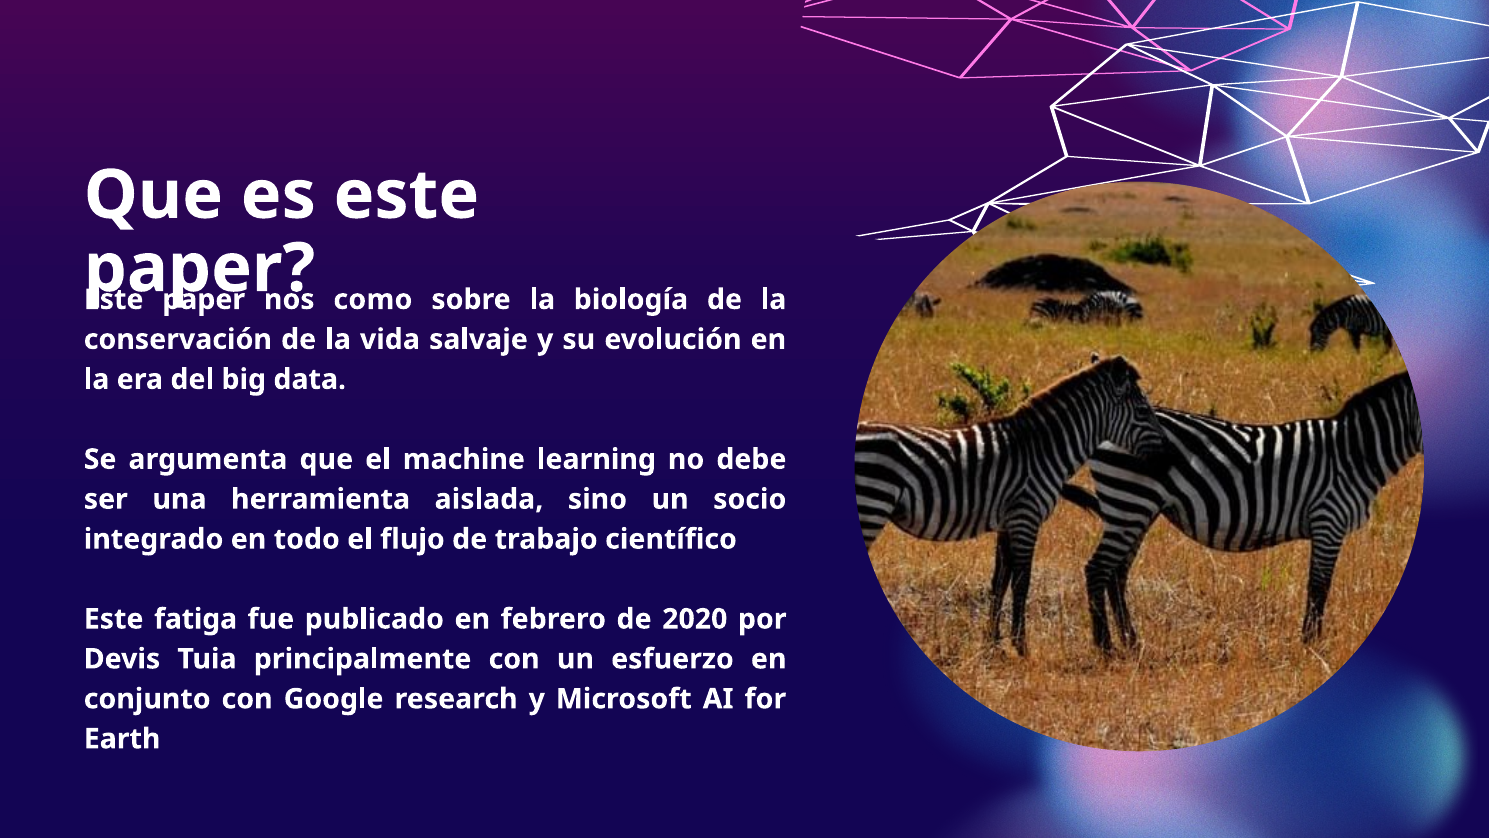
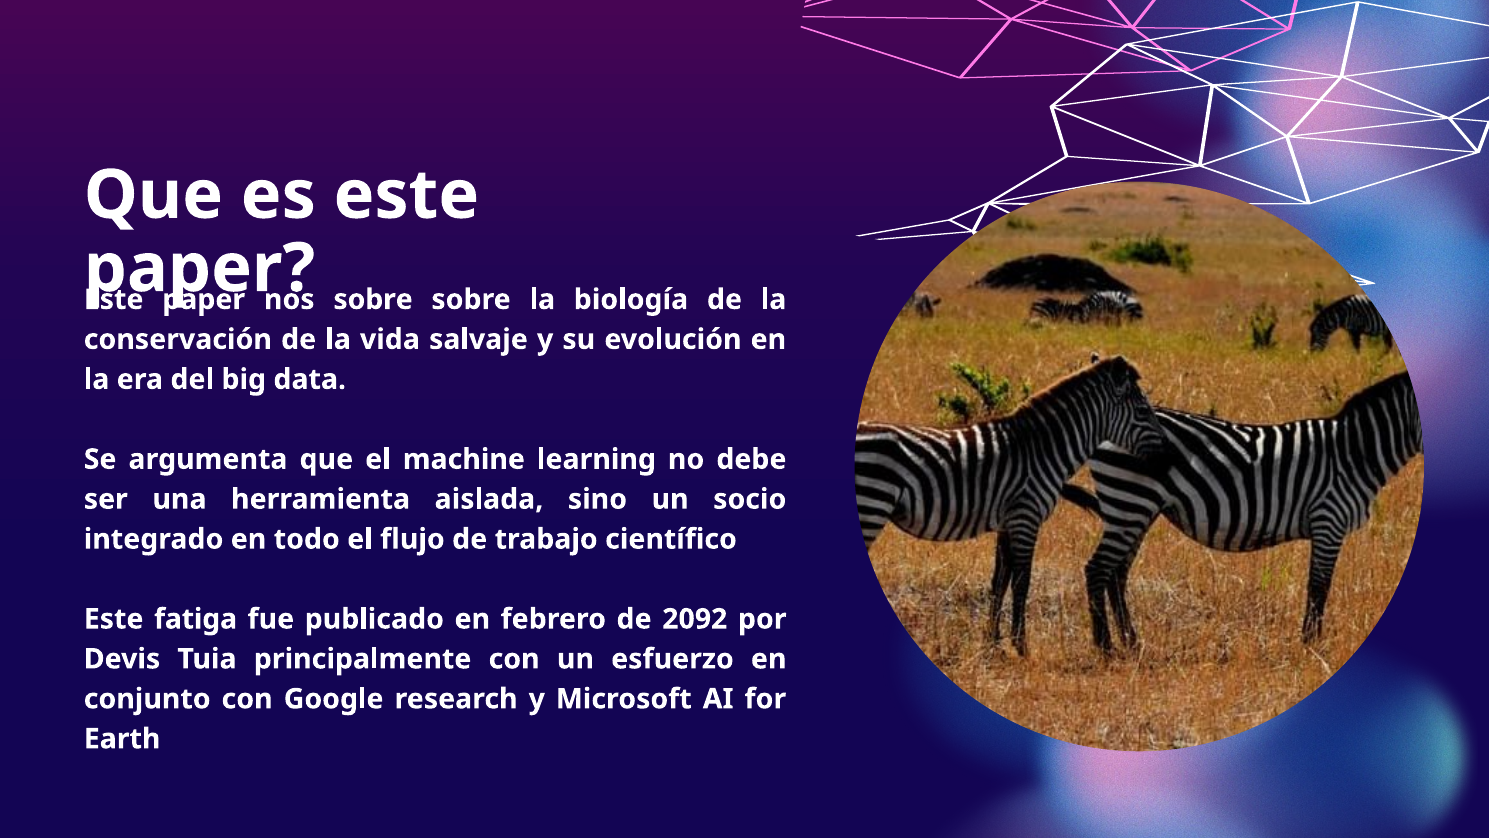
como: como -> sobre (373, 299)
2020: 2020 -> 2092 (695, 619)
